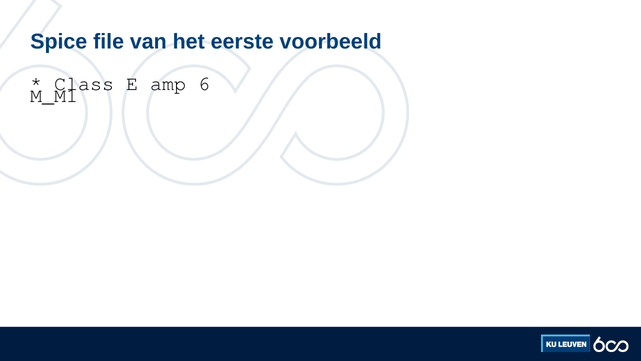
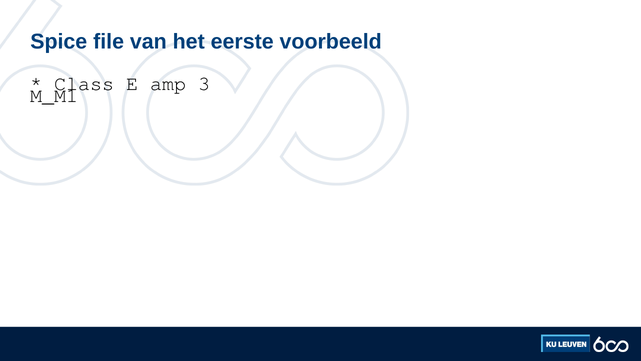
6: 6 -> 3 (205, 84)
